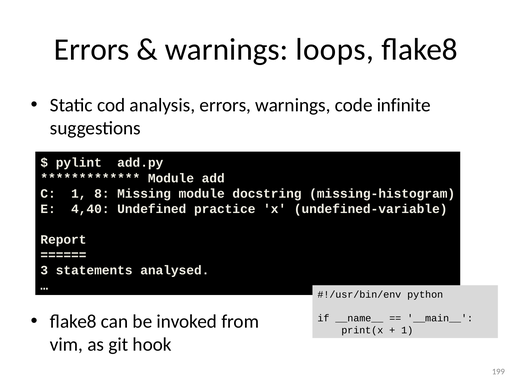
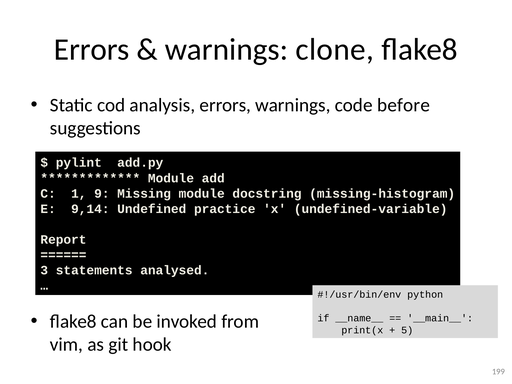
loops: loops -> clone (335, 50)
infinite: infinite -> before (403, 105)
8: 8 -> 9 (102, 193)
4,40: 4,40 -> 9,14 (90, 209)
1: 1 -> 5 (407, 330)
